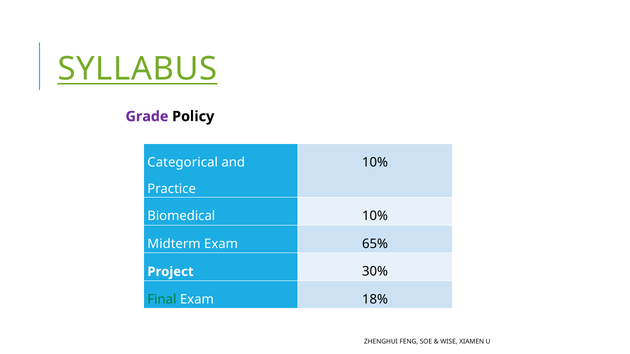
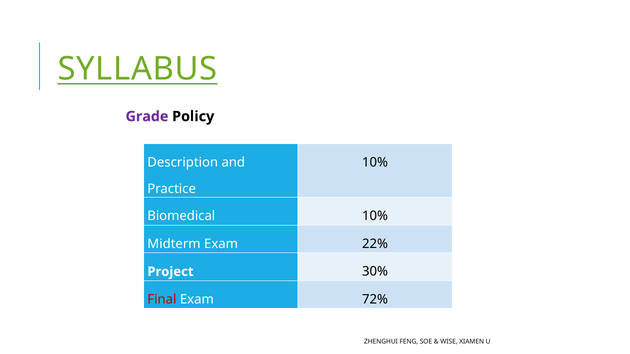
Categorical: Categorical -> Description (183, 162)
65%: 65% -> 22% (375, 244)
Final colour: green -> red (162, 300)
18%: 18% -> 72% (375, 300)
